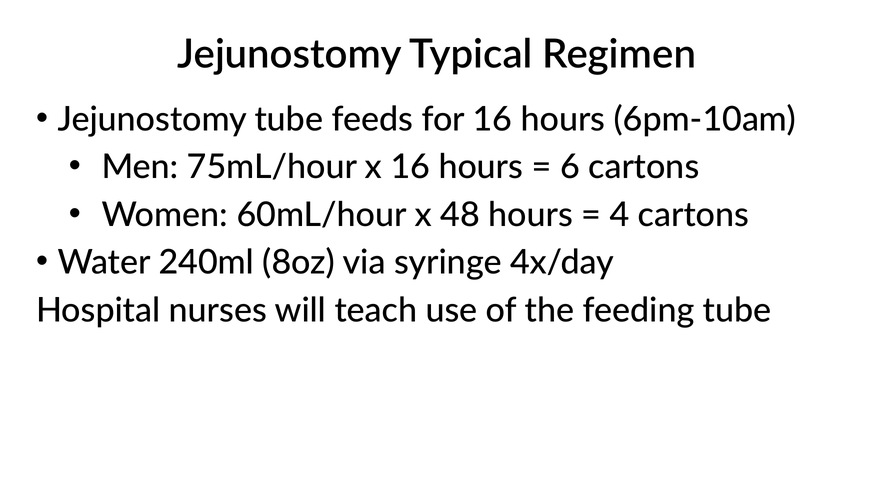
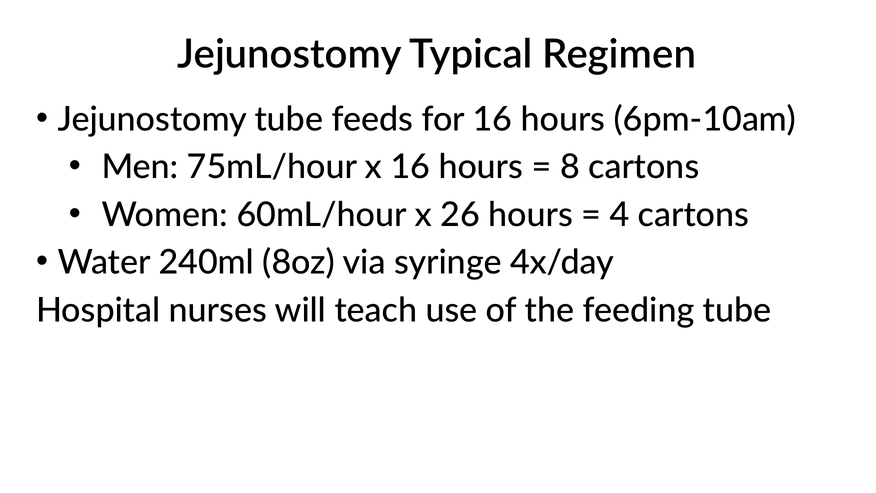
6: 6 -> 8 (570, 167)
48: 48 -> 26 (460, 215)
